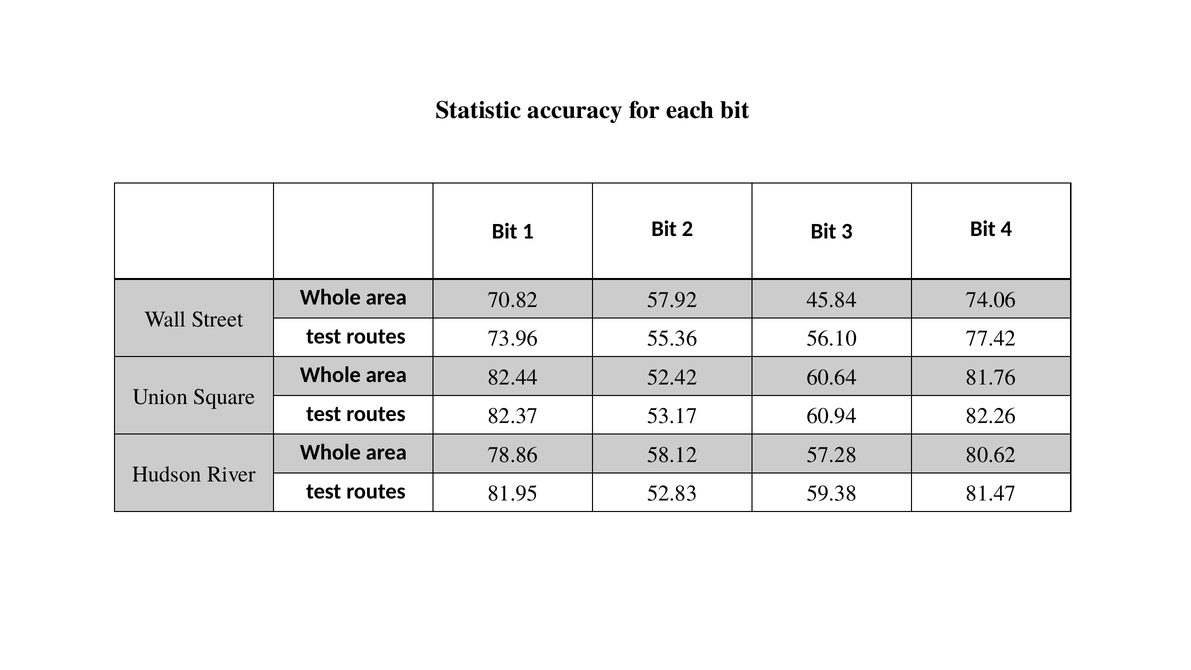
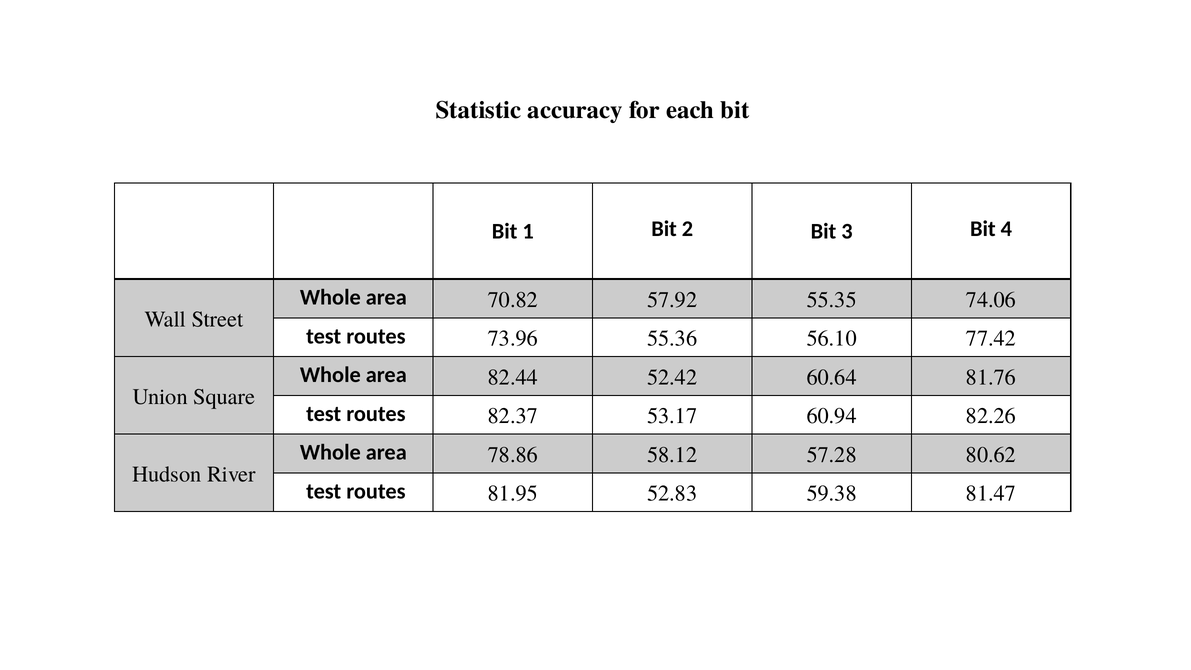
45.84: 45.84 -> 55.35 (832, 300)
